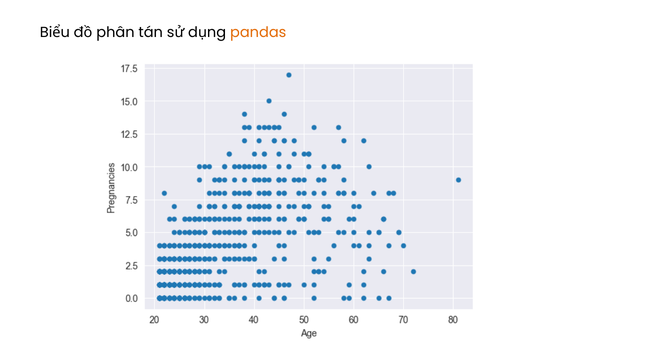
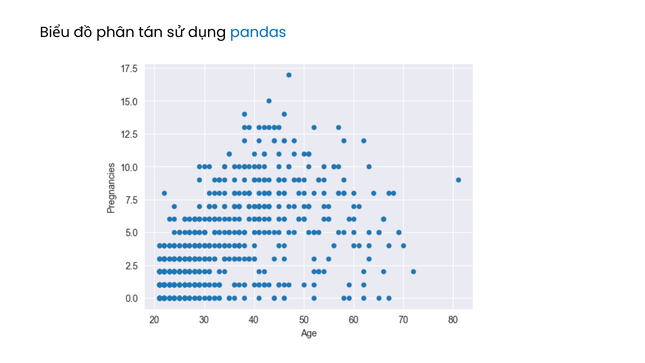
pandas colour: orange -> blue (258, 32)
